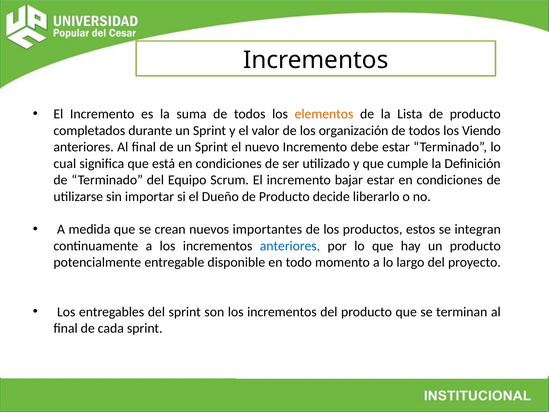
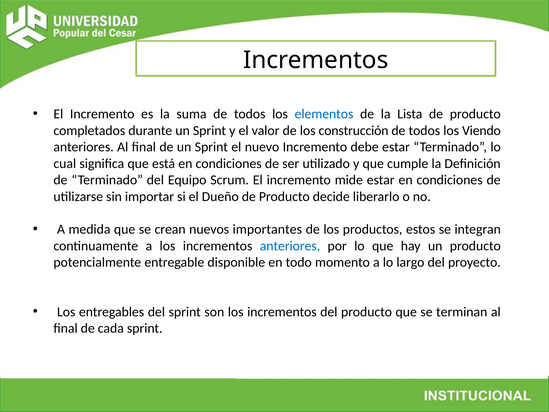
elementos colour: orange -> blue (324, 114)
organización: organización -> construcción (354, 130)
bajar: bajar -> mide (349, 180)
